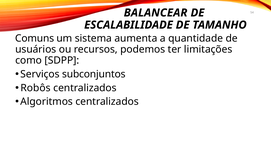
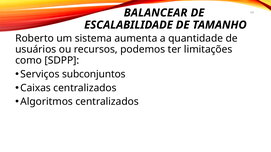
Comuns: Comuns -> Roberto (35, 39)
Robôs: Robôs -> Caixas (36, 88)
